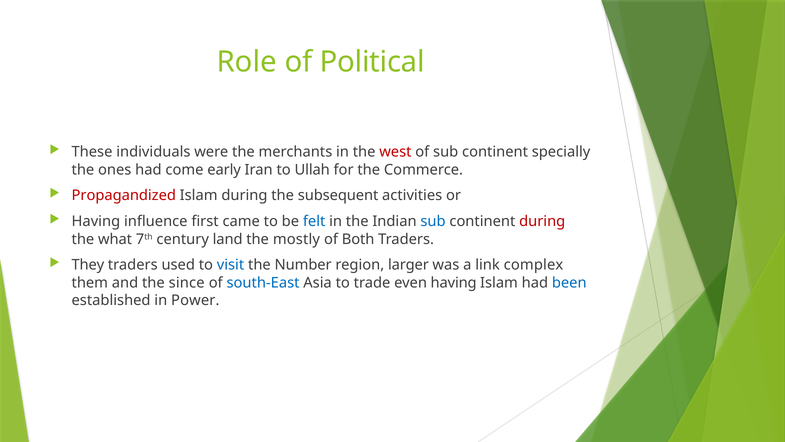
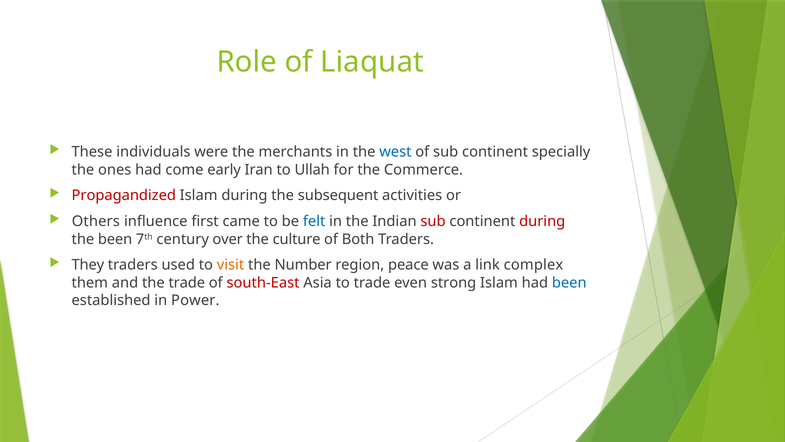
Political: Political -> Liaquat (372, 62)
west colour: red -> blue (395, 152)
Having: Having -> Others (96, 221)
sub colour: blue -> red (433, 221)
the what: what -> been (115, 239)
land: land -> over (228, 239)
mostly: mostly -> culture (297, 239)
visit colour: blue -> orange (231, 265)
larger: larger -> peace (408, 265)
the since: since -> trade (187, 282)
south-East colour: blue -> red (263, 282)
even having: having -> strong (454, 282)
